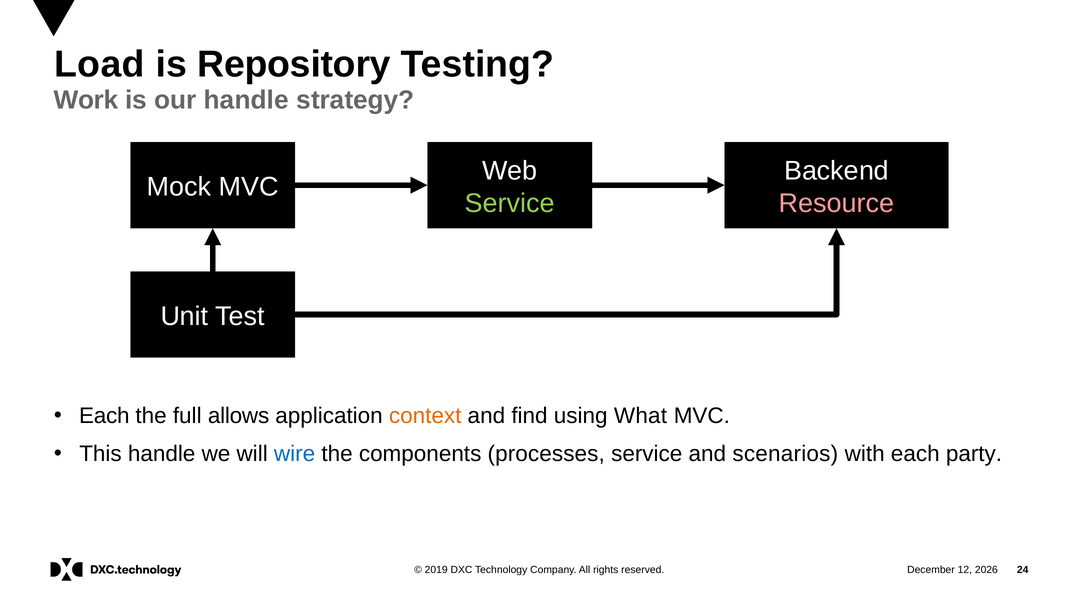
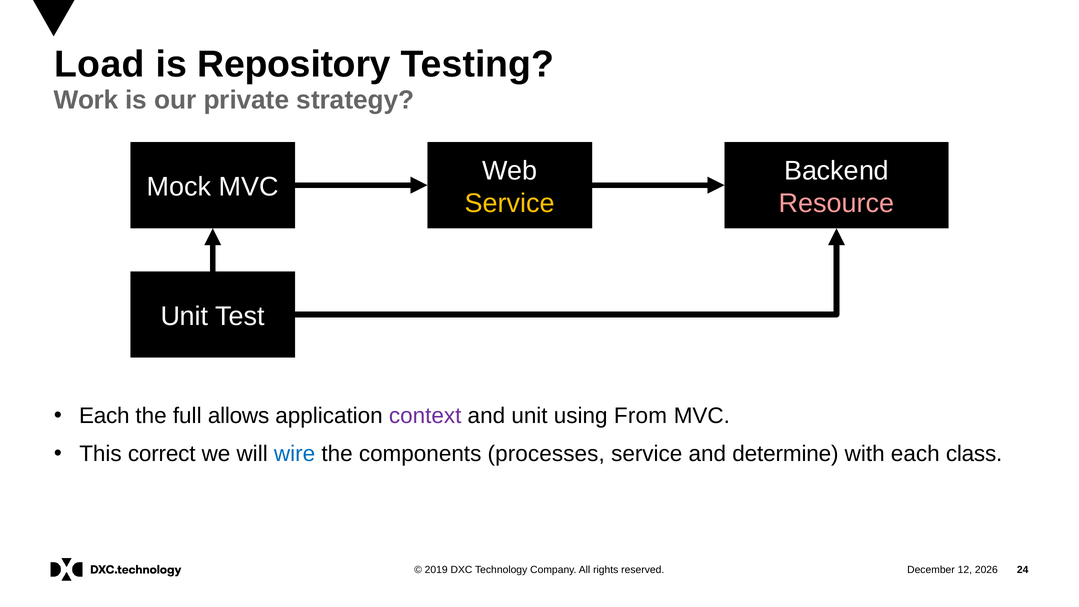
our handle: handle -> private (246, 100)
Service colour: light green -> yellow (510, 203)
context colour: orange -> purple (425, 416)
and find: find -> unit (529, 416)
What: What -> From (641, 416)
This handle: handle -> correct (162, 454)
scenarios: scenarios -> determine (785, 454)
party: party -> class (974, 454)
